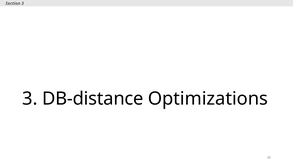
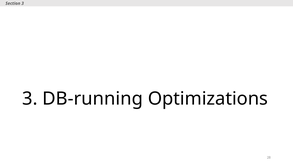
DB-distance: DB-distance -> DB-running (93, 99)
